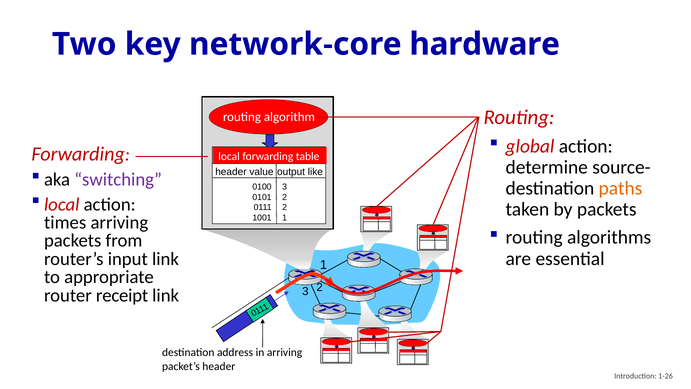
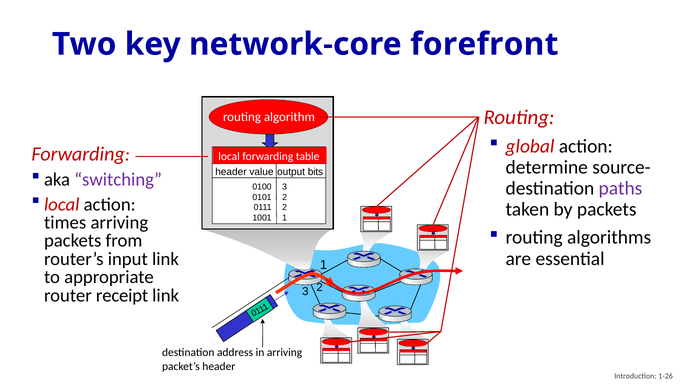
hardware: hardware -> forefront (484, 44)
like: like -> bits (315, 172)
paths colour: orange -> purple (620, 188)
